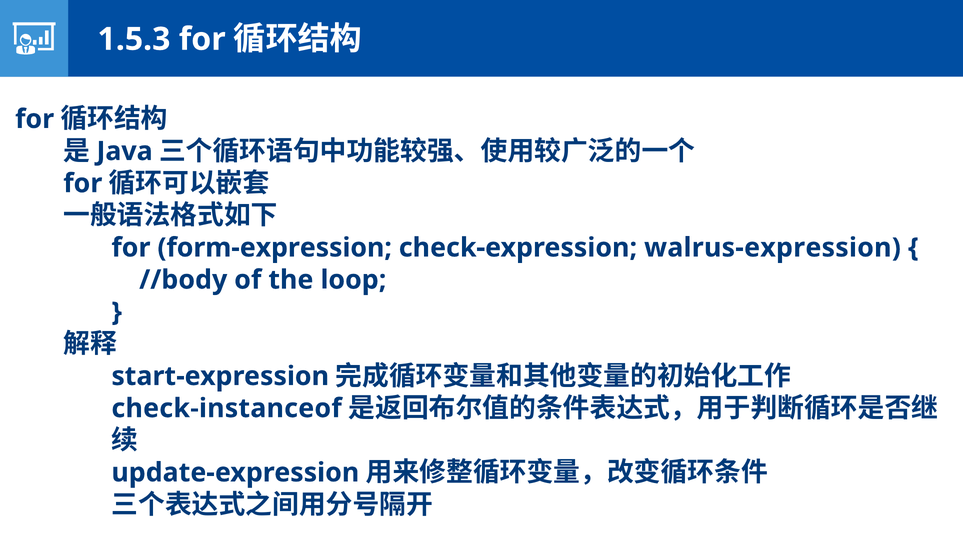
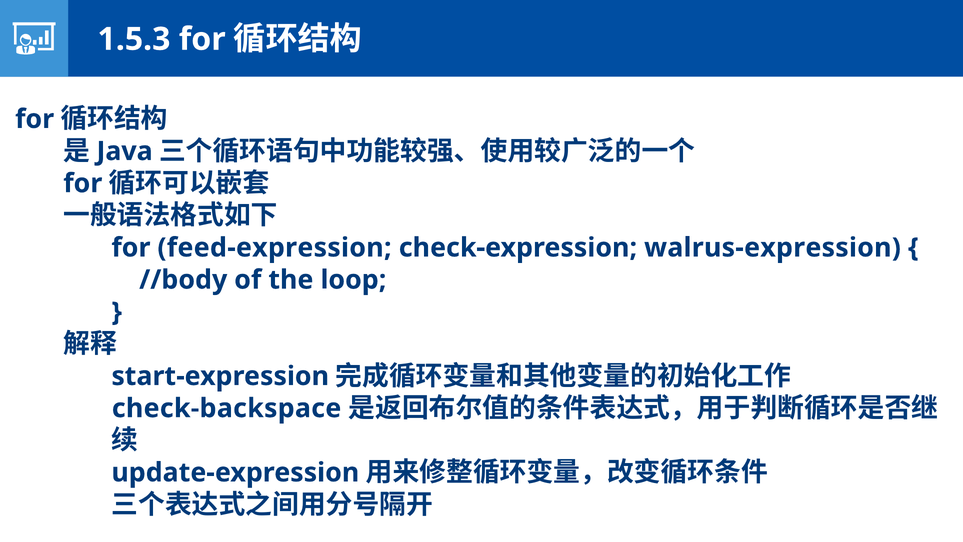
form-expression: form-expression -> feed-expression (275, 248)
check-instanceof: check-instanceof -> check-backspace (227, 408)
